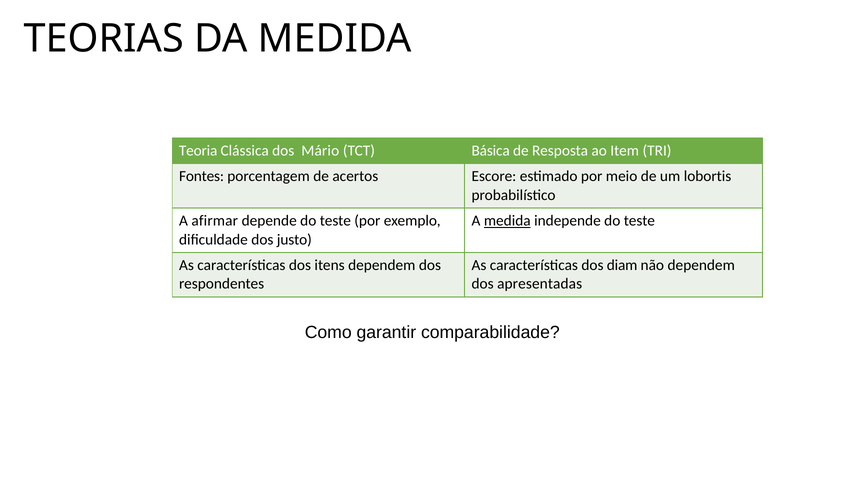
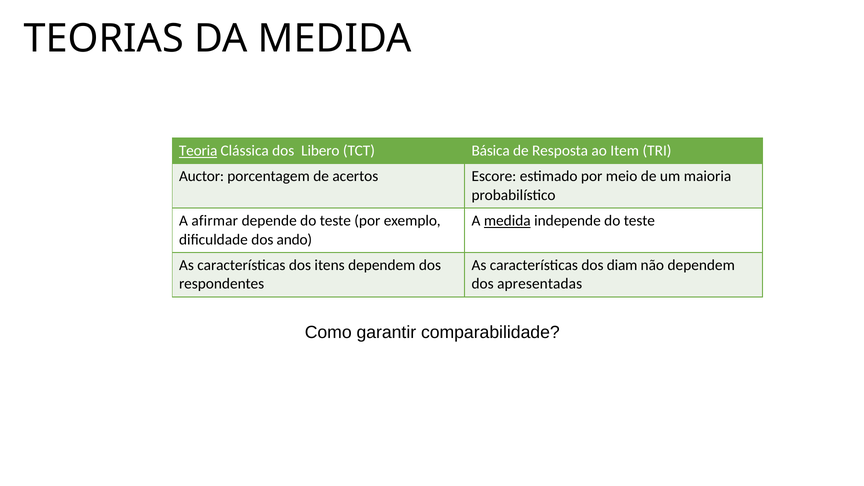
Teoria underline: none -> present (198, 151)
Mário: Mário -> Libero (320, 151)
Fontes: Fontes -> Auctor (202, 176)
lobortis: lobortis -> maioria (708, 176)
justo: justo -> ando (294, 240)
